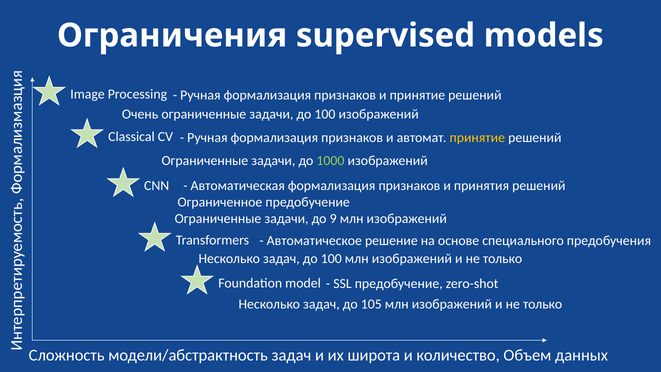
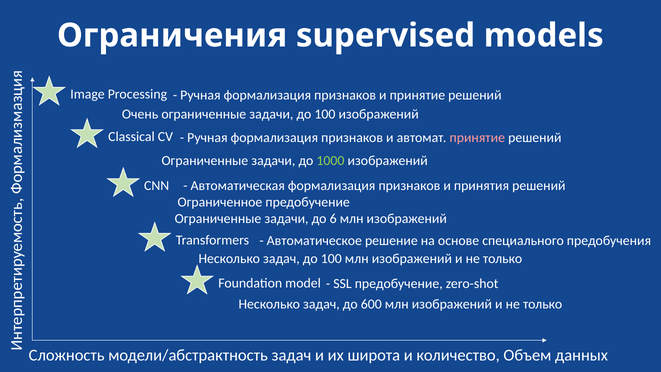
принятие colour: yellow -> pink (477, 137)
9: 9 -> 6 (333, 219)
105: 105 -> 600 (371, 304)
